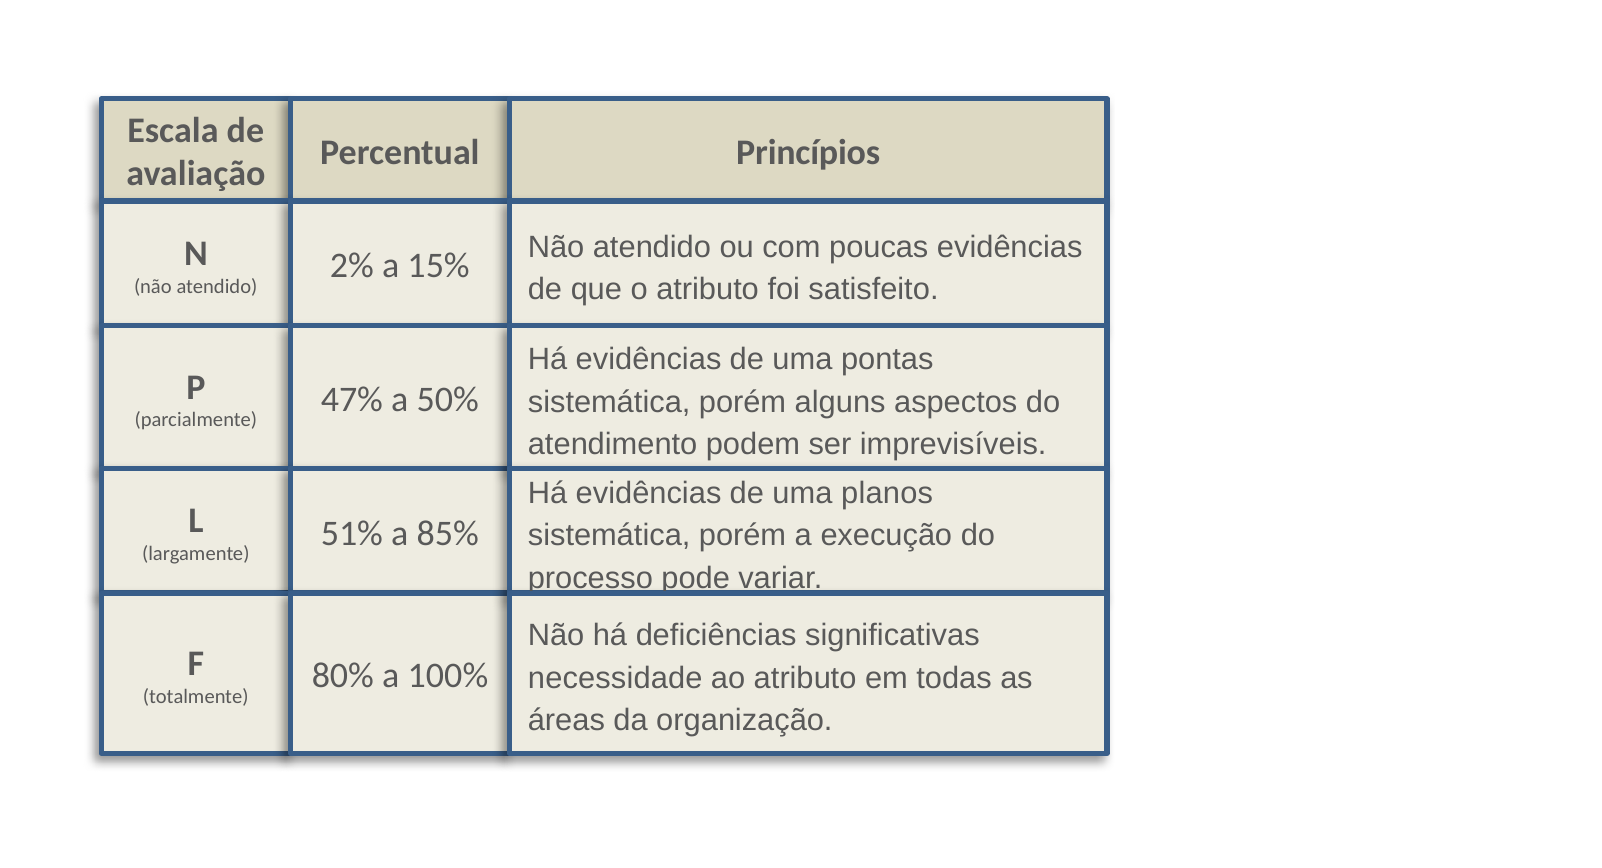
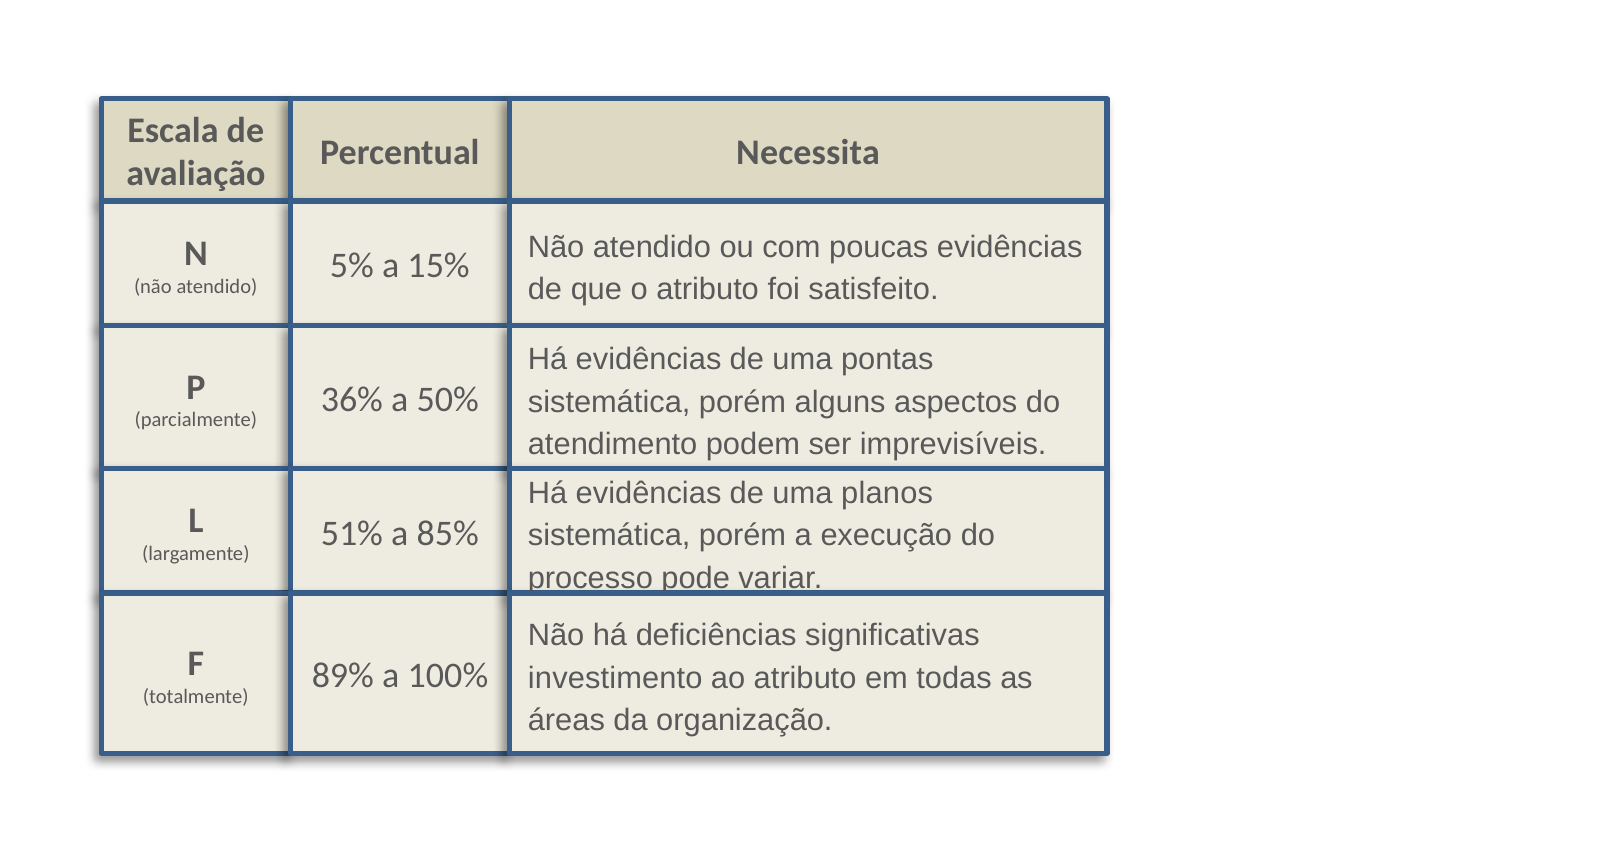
Princípios: Princípios -> Necessita (808, 152)
2%: 2% -> 5% (352, 266)
47%: 47% -> 36% (352, 400)
80%: 80% -> 89% (343, 676)
necessidade: necessidade -> investimento (615, 679)
